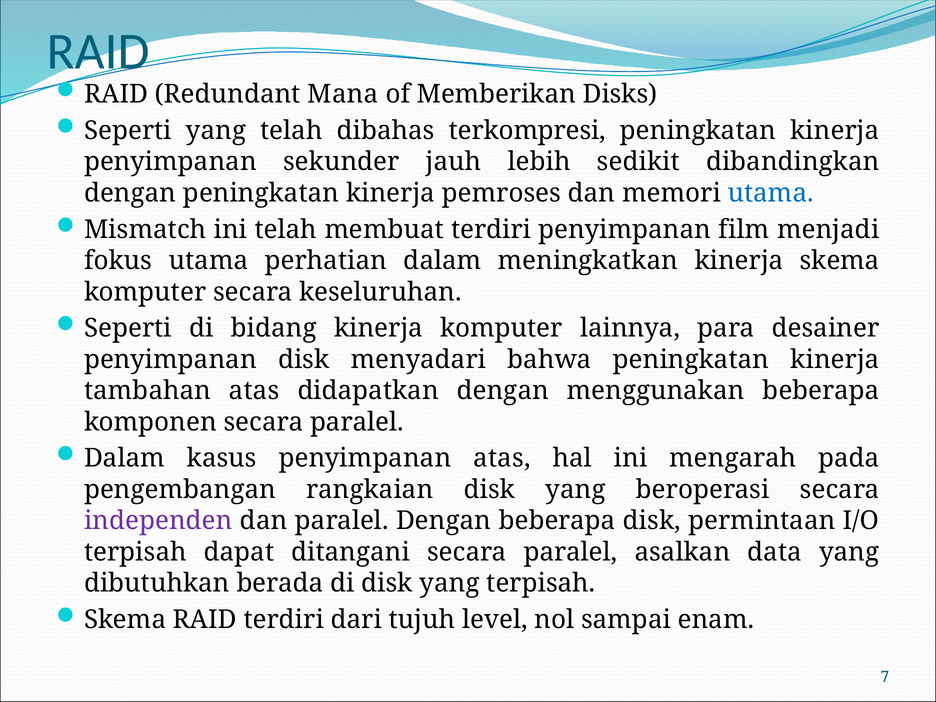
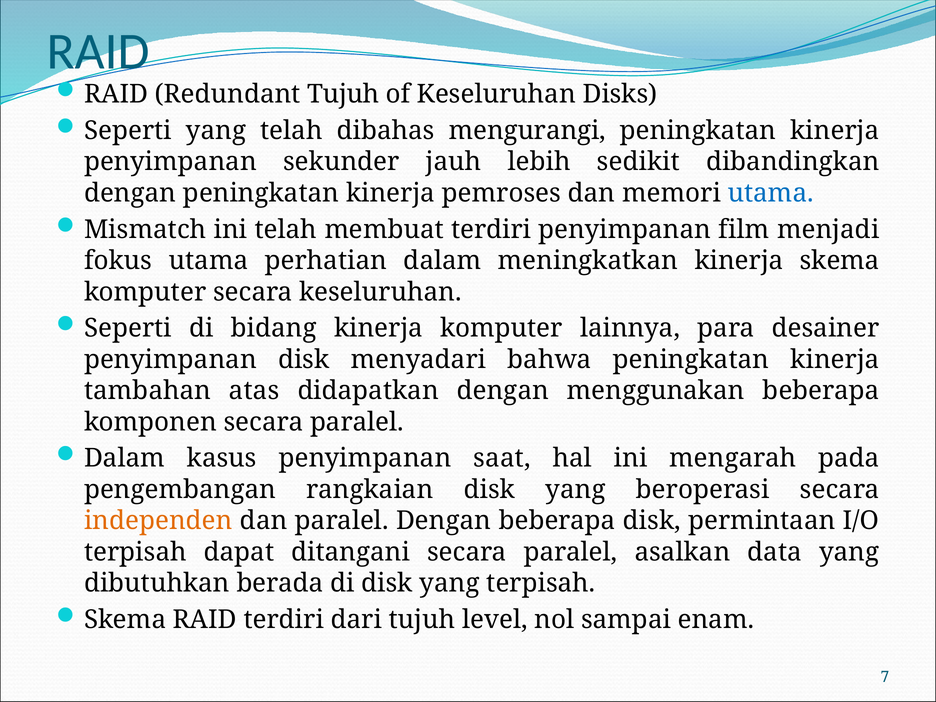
Redundant Mana: Mana -> Tujuh (343, 94)
of Memberikan: Memberikan -> Keseluruhan (496, 94)
terkompresi: terkompresi -> mengurangi (527, 131)
penyimpanan atas: atas -> saat (502, 458)
independen colour: purple -> orange (158, 521)
